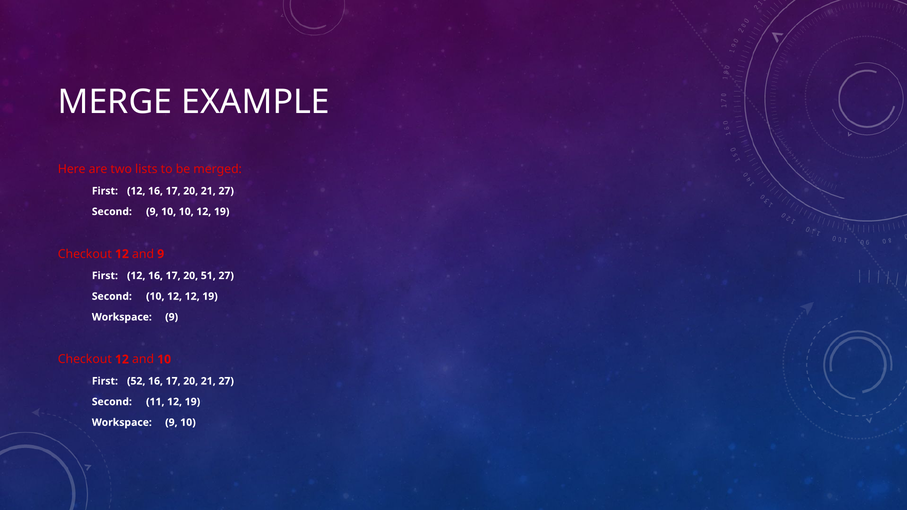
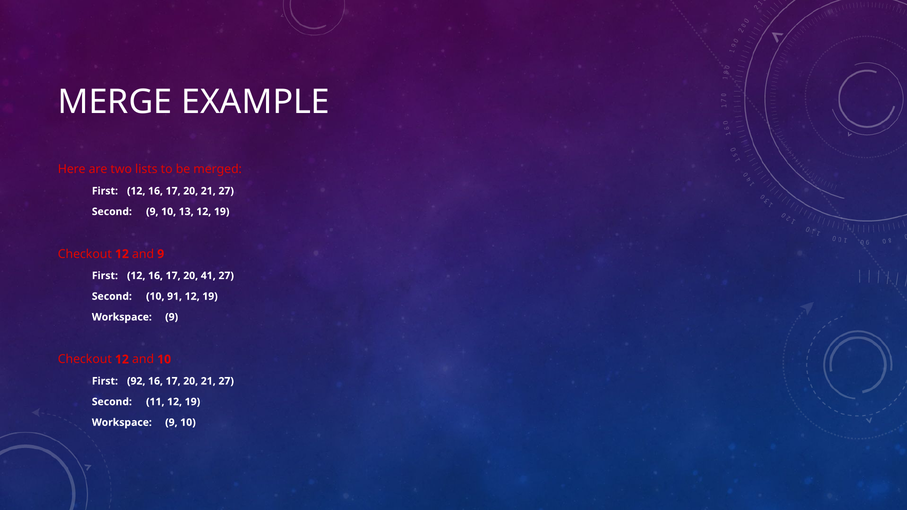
10 10: 10 -> 13 (186, 212)
51: 51 -> 41 (208, 276)
Second 10 12: 12 -> 91 (175, 296)
52: 52 -> 92 (136, 381)
